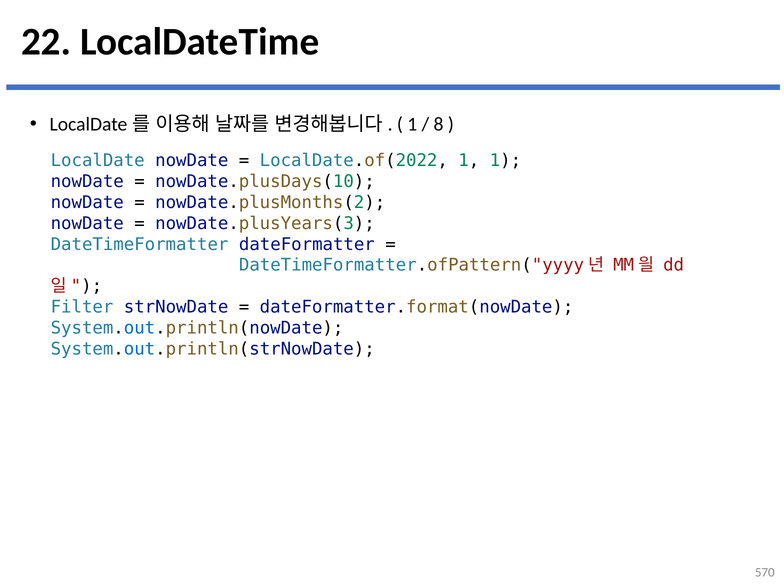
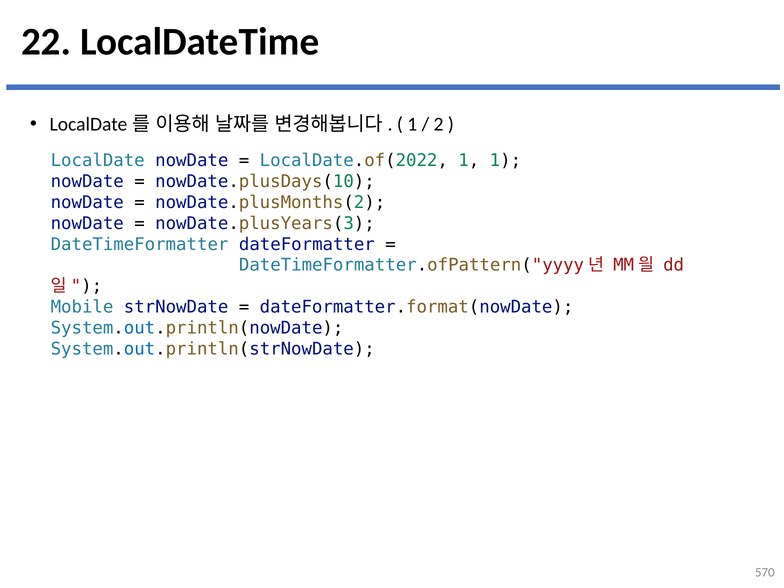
8: 8 -> 2 (439, 124)
Filter: Filter -> Mobile (82, 307)
